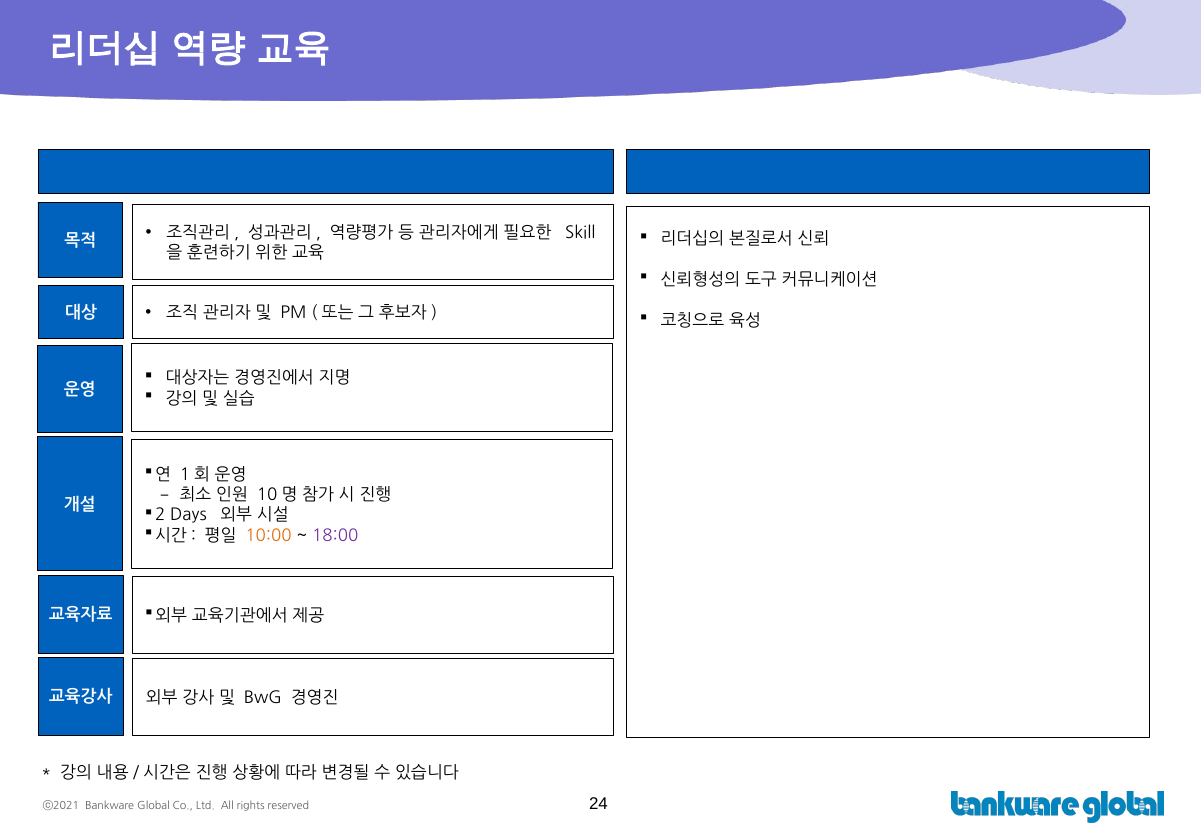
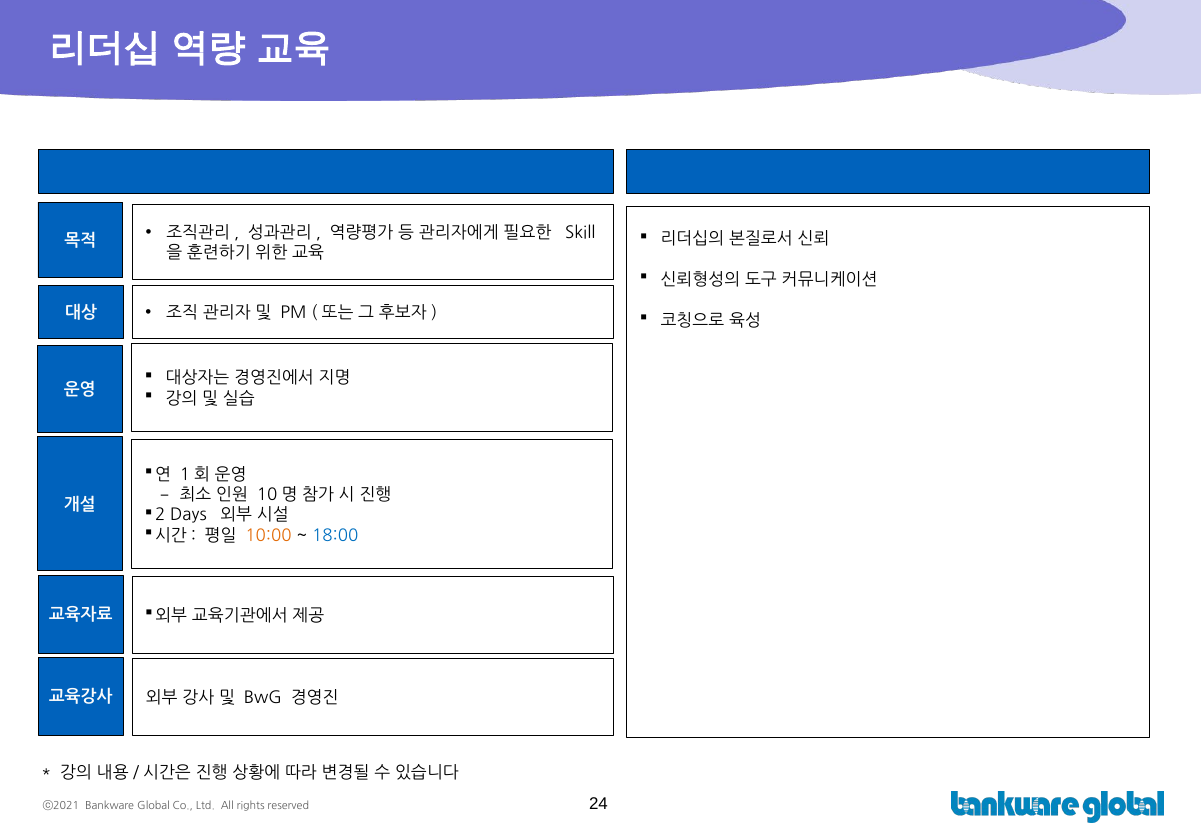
18:00 colour: purple -> blue (335, 535)
